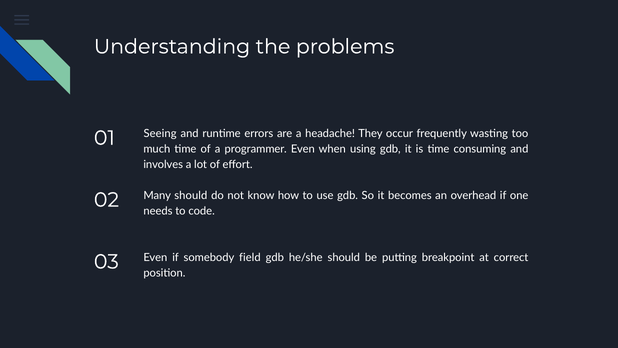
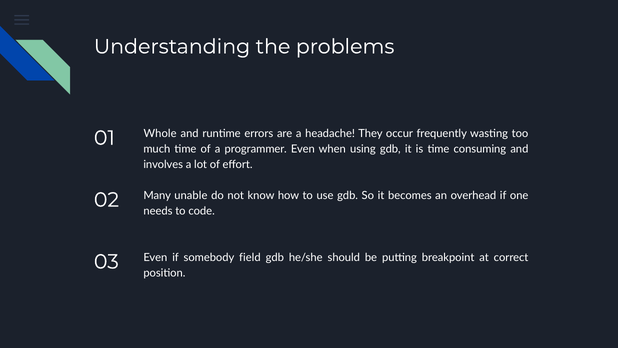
Seeing: Seeing -> Whole (160, 134)
Many should: should -> unable (191, 195)
